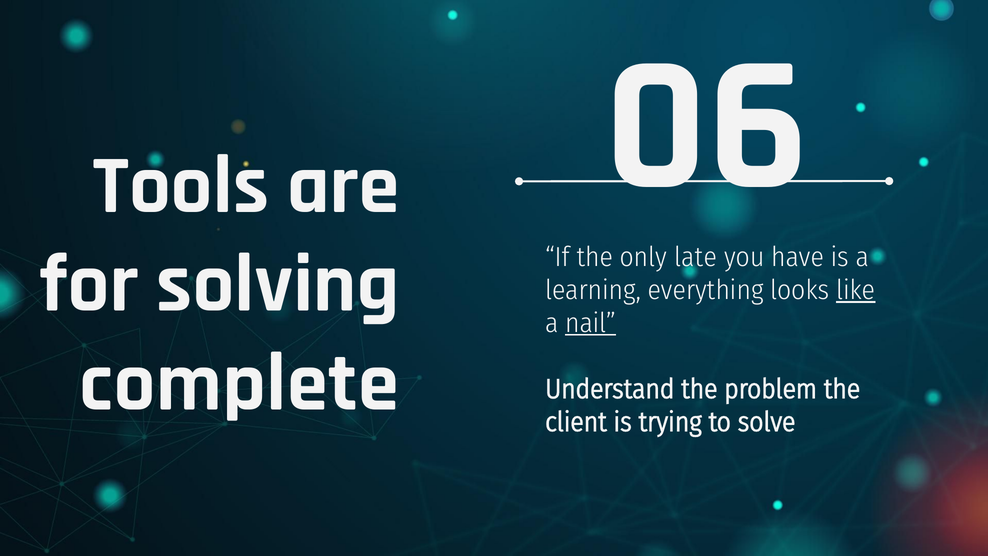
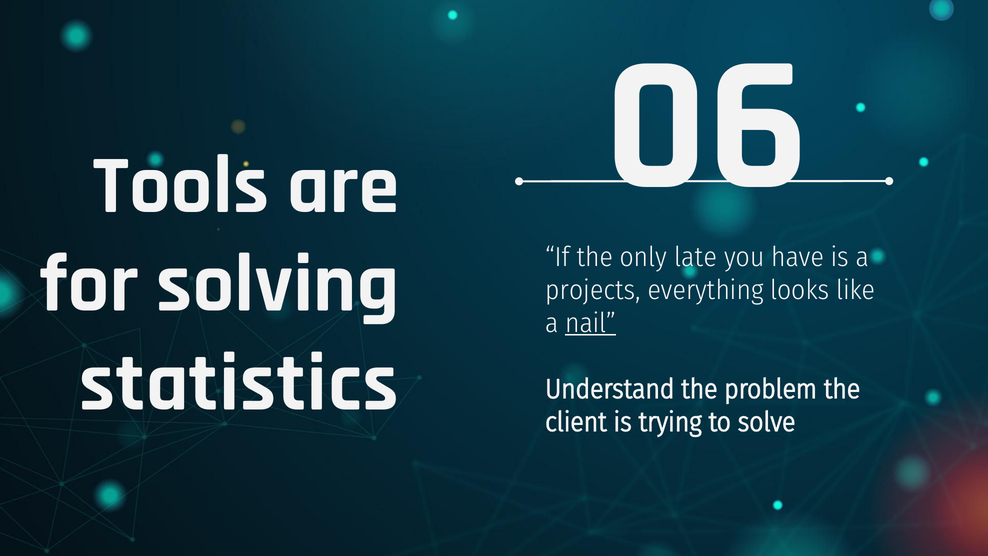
learning: learning -> projects (593, 290)
like underline: present -> none (856, 290)
complete: complete -> statistics (239, 382)
